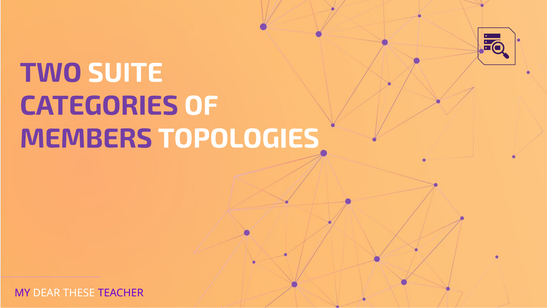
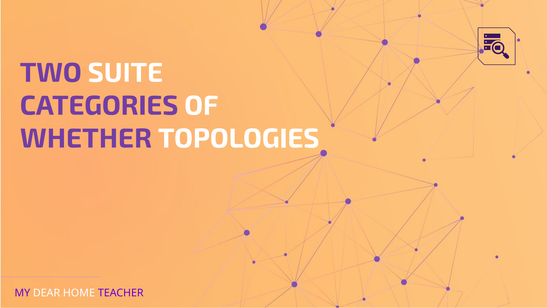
MEMBERS: MEMBERS -> WHETHER (86, 138)
THESE: THESE -> HOME (79, 293)
